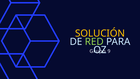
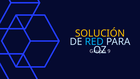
RED colour: light green -> light blue (94, 42)
